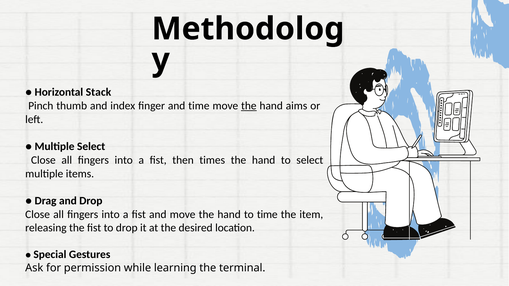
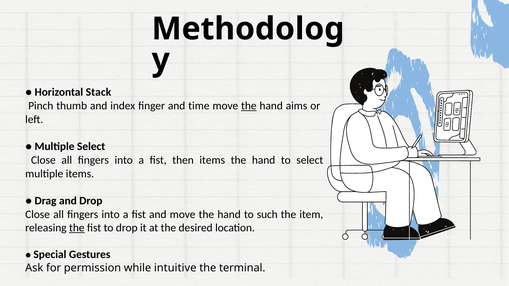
then times: times -> items (212, 160)
to time: time -> such (267, 215)
the underline: none -> present (77, 228)
learning: learning -> intuitive (175, 268)
